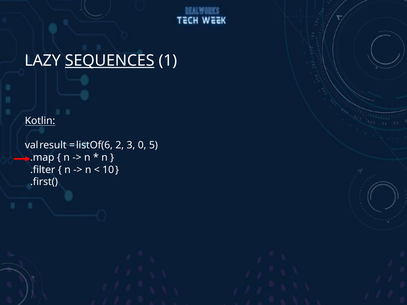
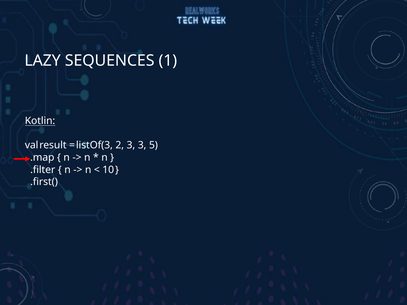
SEQUENCES underline: present -> none (110, 61)
listOf(6: listOf(6 -> listOf(3 (94, 145)
3 0: 0 -> 3 (142, 145)
